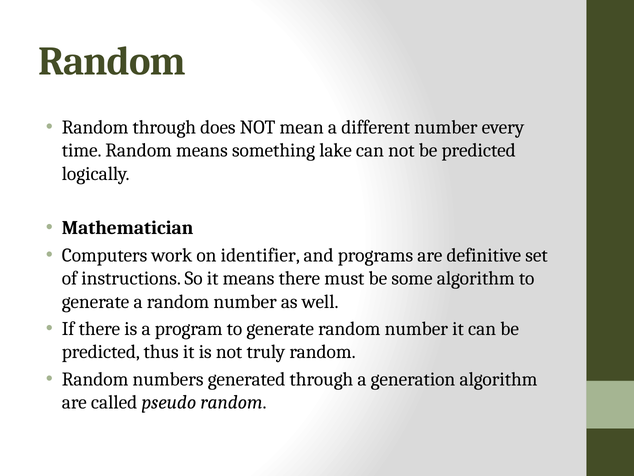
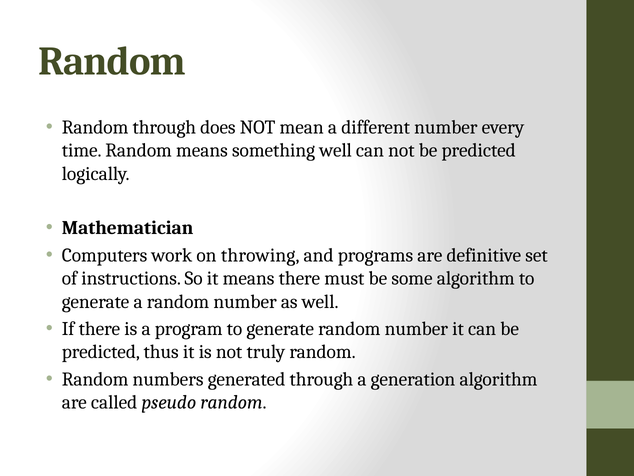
something lake: lake -> well (336, 150)
identifier: identifier -> throwing (260, 255)
